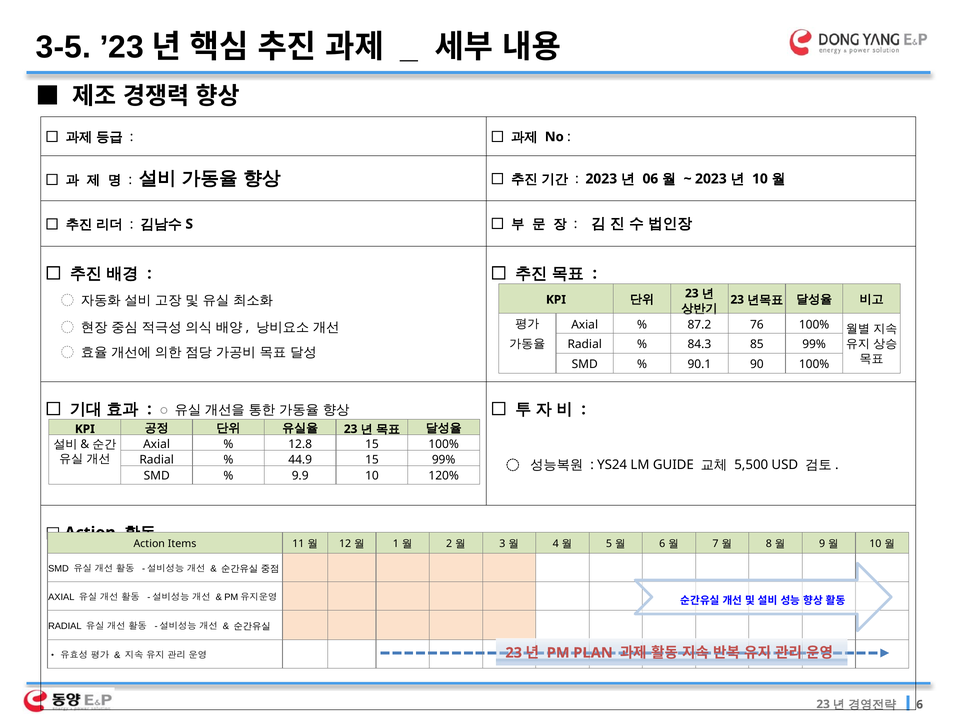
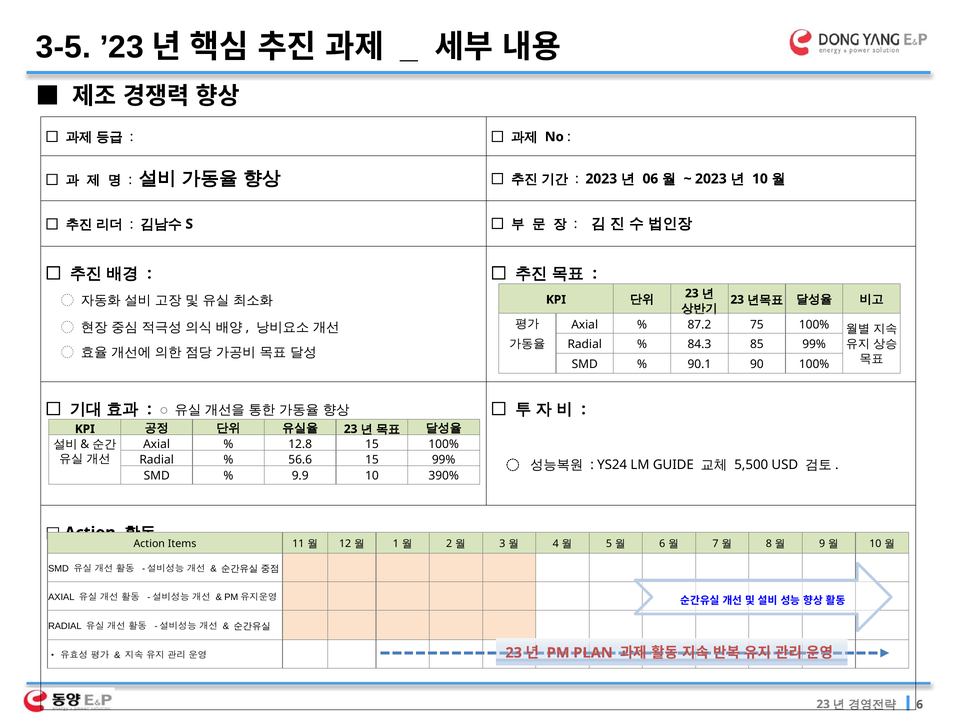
76: 76 -> 75 (757, 324)
44.9: 44.9 -> 56.6 (300, 460)
120%: 120% -> 390% (444, 476)
